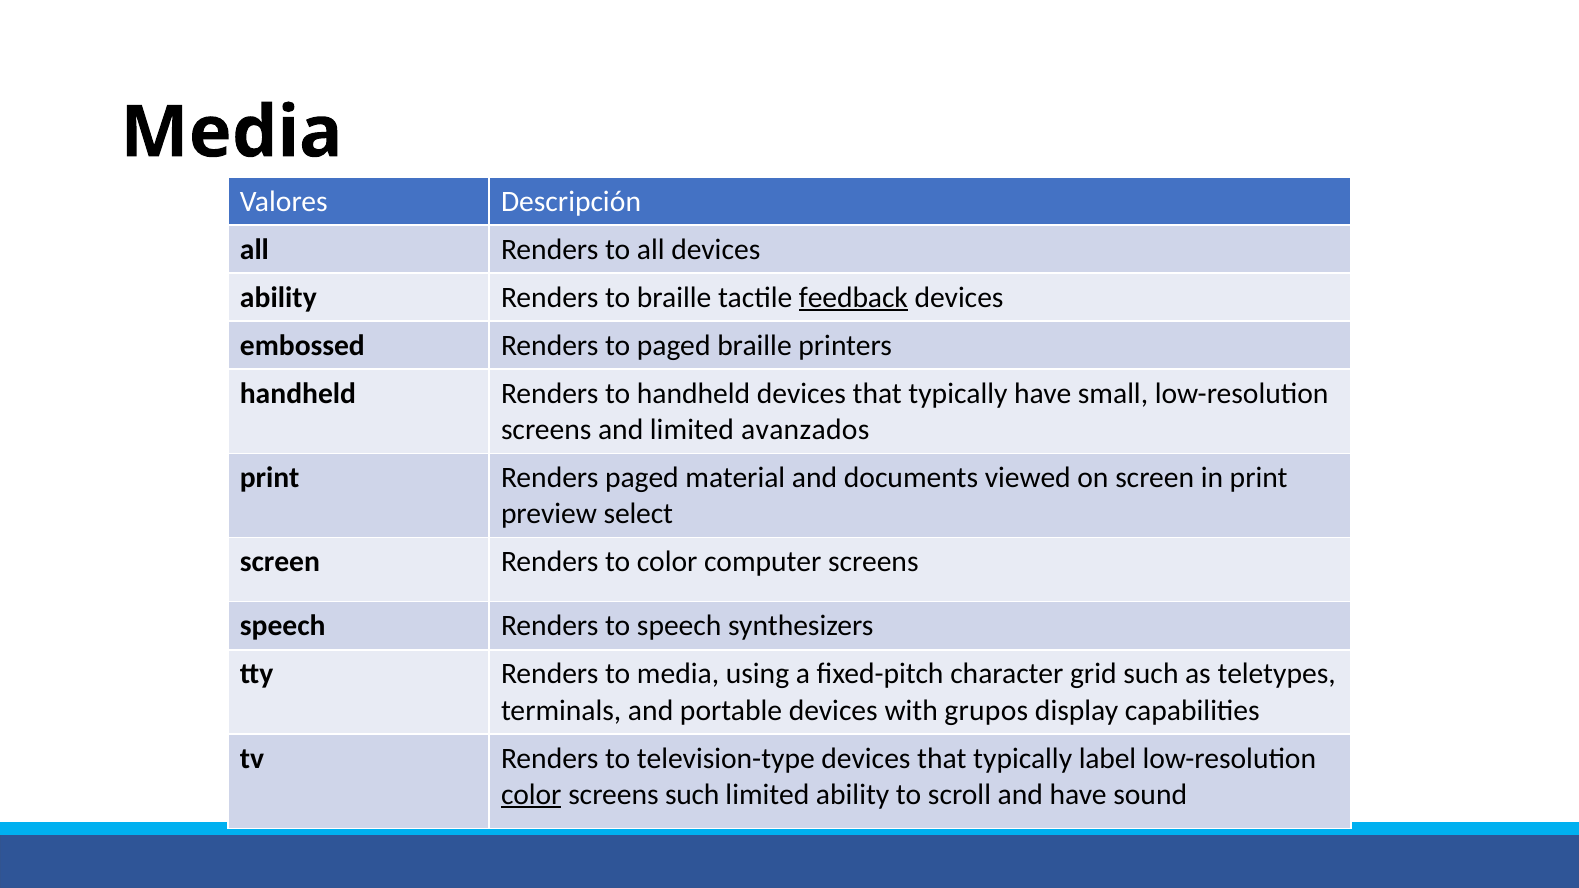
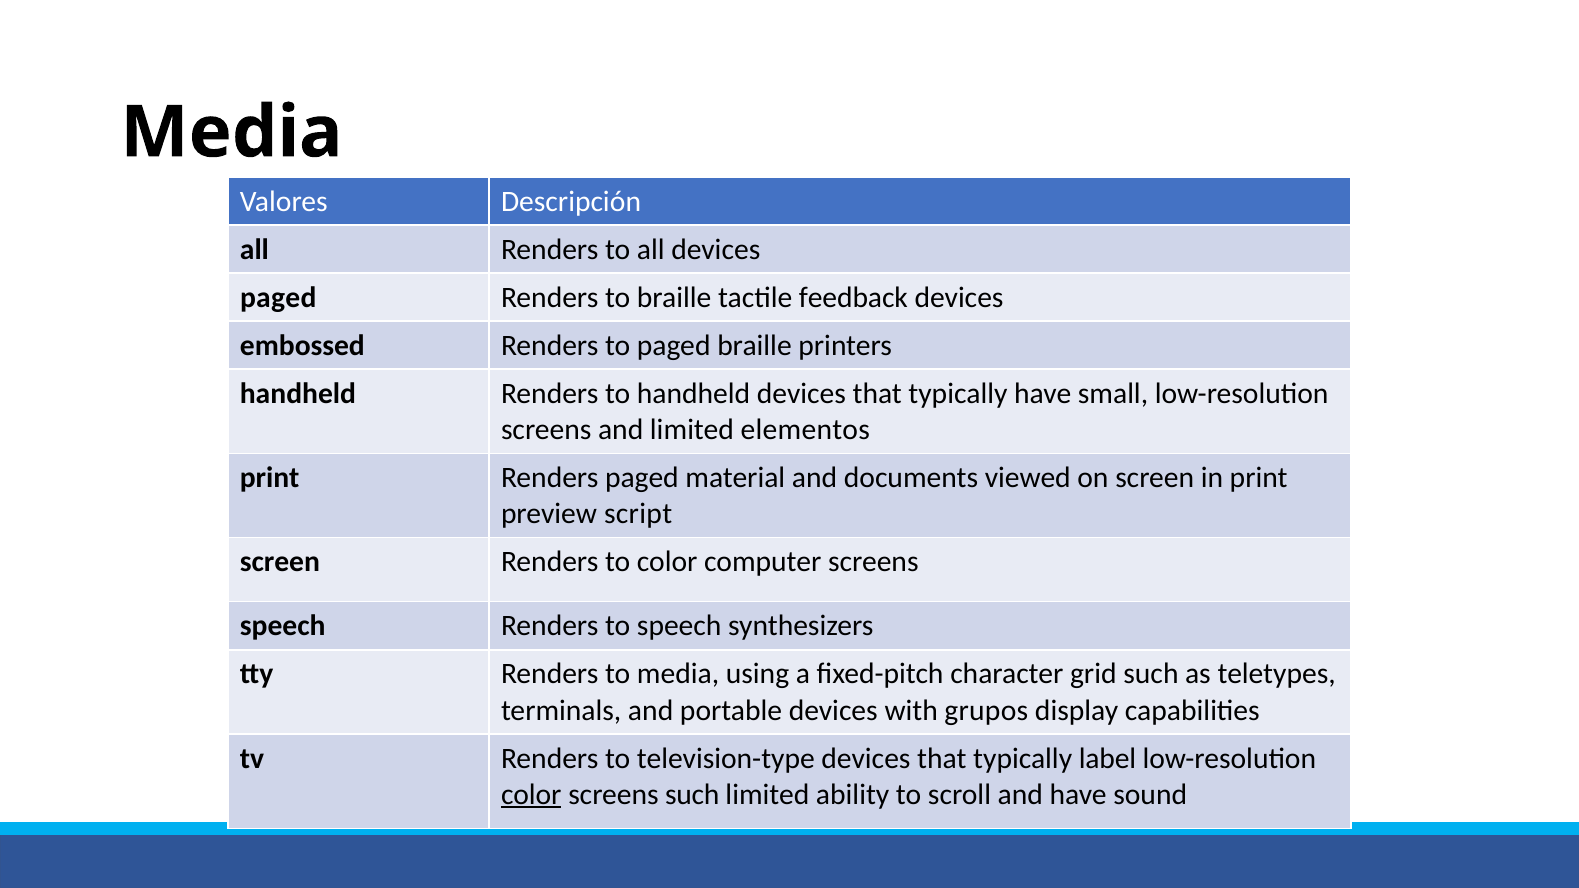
ability: ability -> paged (278, 298)
feedback underline: present -> none (853, 298)
avanzados: avanzados -> elementos (805, 430)
select: select -> script (638, 514)
